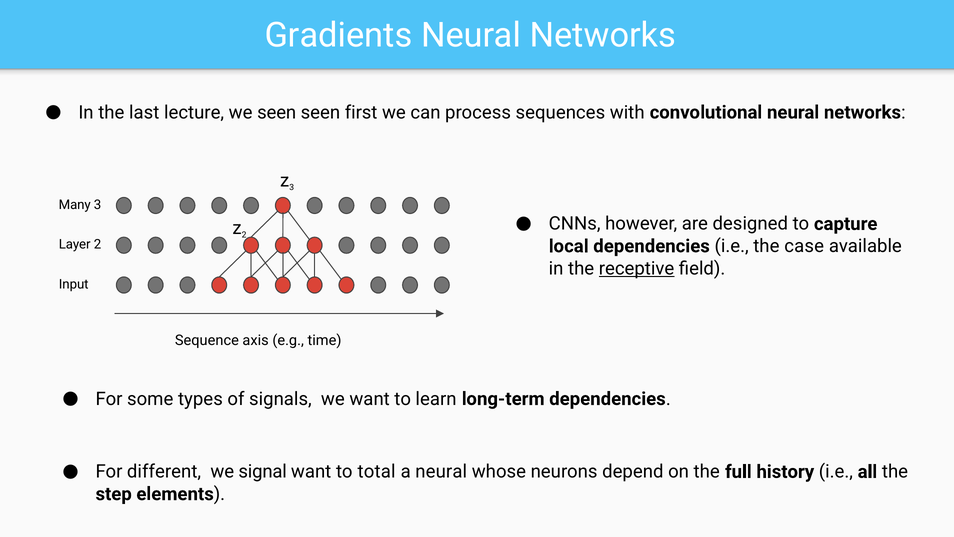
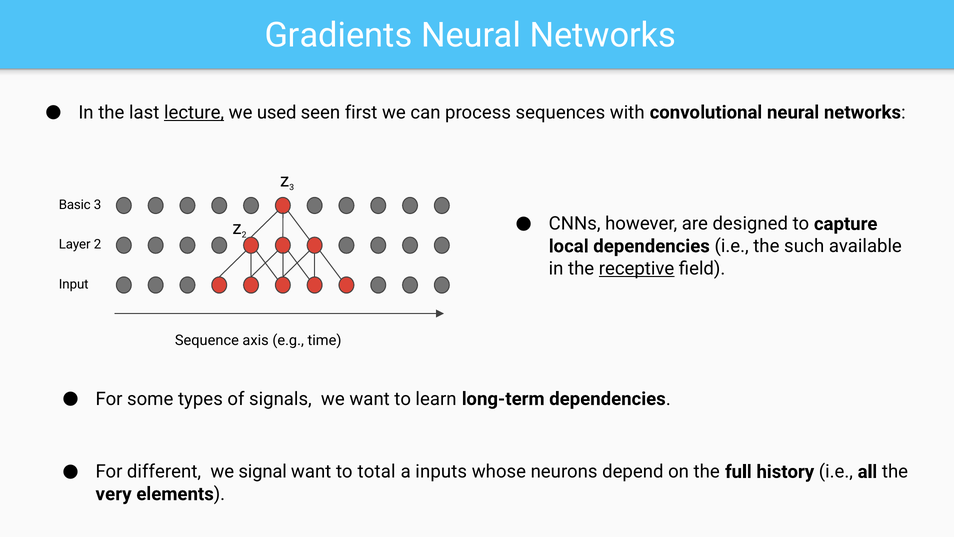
lecture underline: none -> present (194, 112)
we seen: seen -> used (277, 112)
Many: Many -> Basic (75, 205)
case: case -> such (804, 246)
a neural: neural -> inputs (441, 471)
step: step -> very (114, 494)
